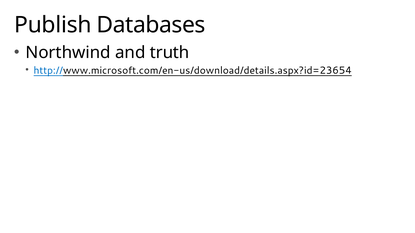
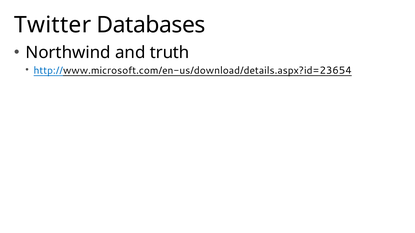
Publish: Publish -> Twitter (53, 25)
